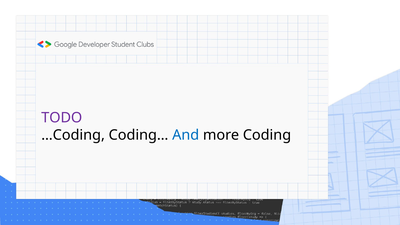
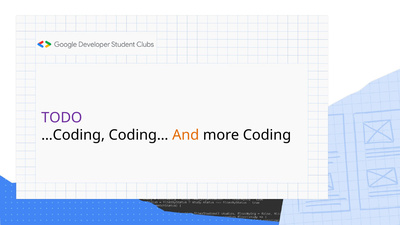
And colour: blue -> orange (186, 135)
